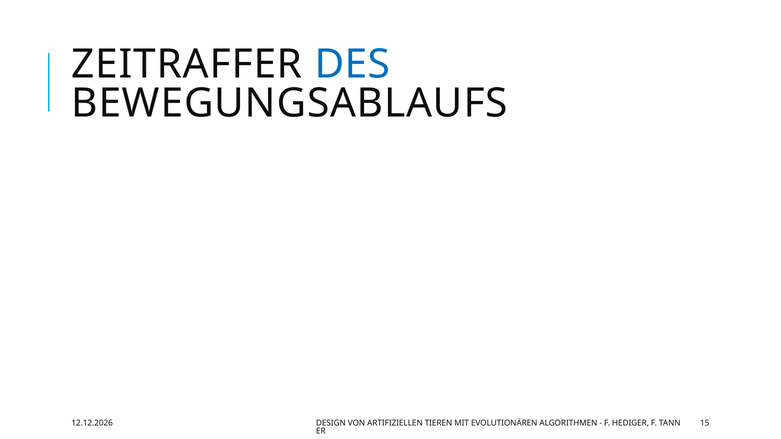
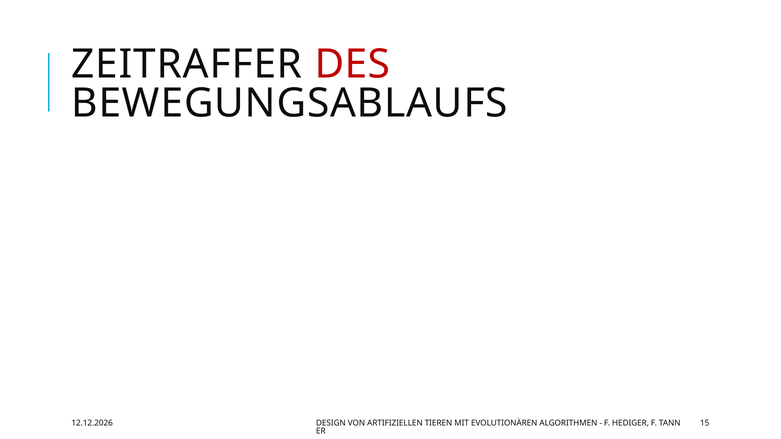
DES colour: blue -> red (352, 64)
